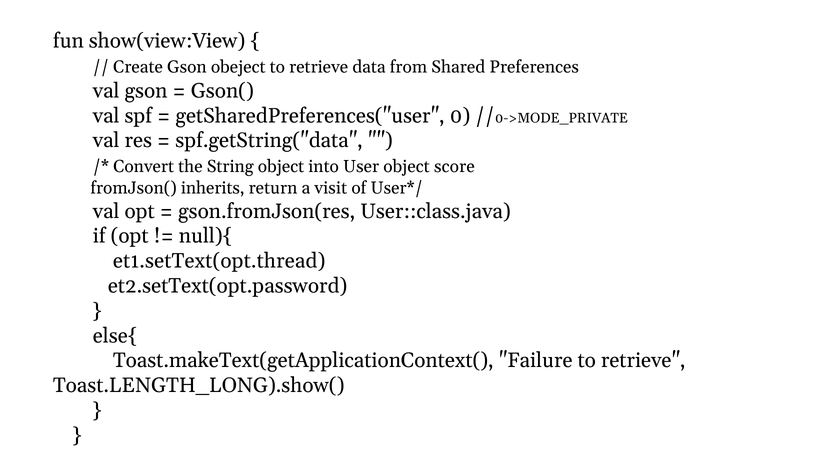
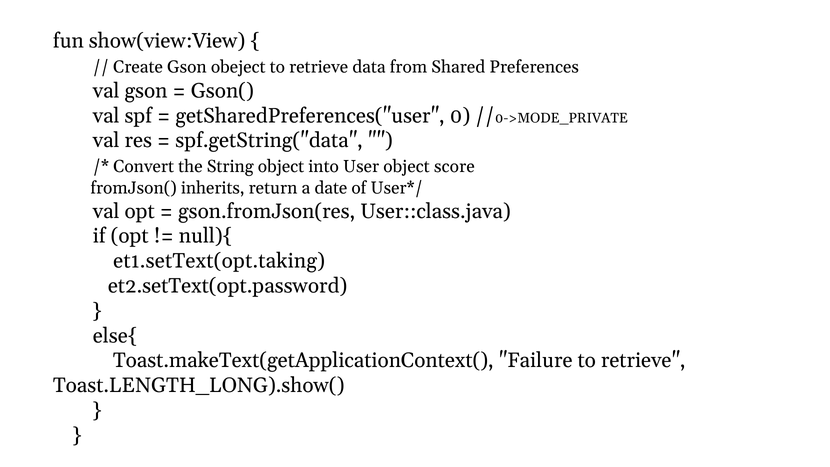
visit: visit -> date (331, 188)
et1.setText(opt.thread: et1.setText(opt.thread -> et1.setText(opt.taking (219, 261)
